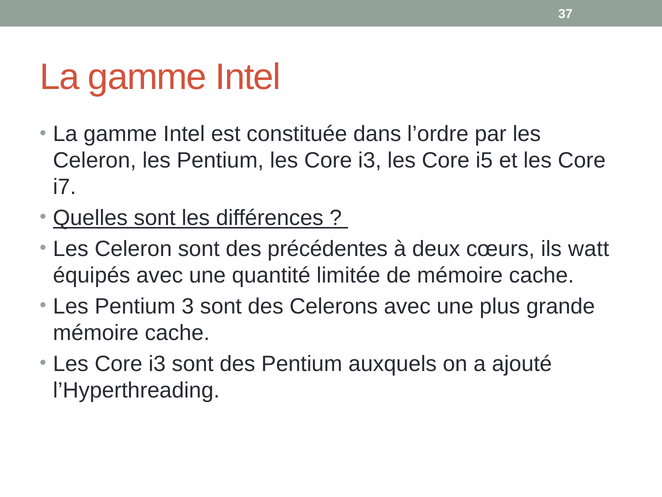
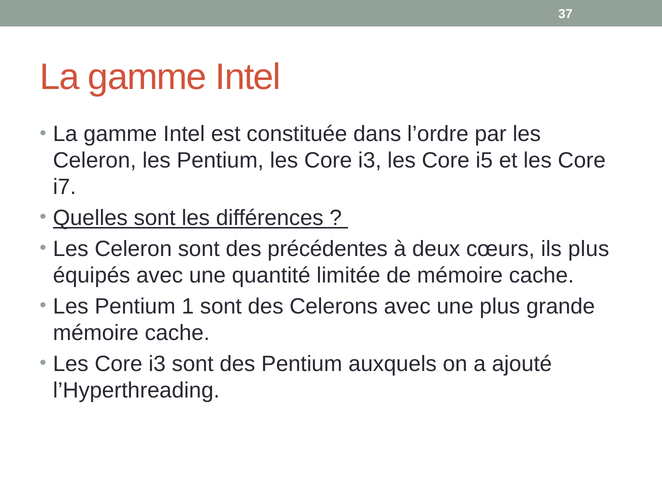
ils watt: watt -> plus (589, 249)
3: 3 -> 1 (188, 306)
